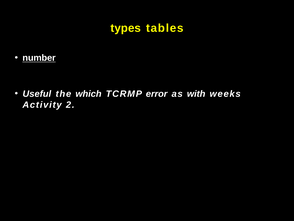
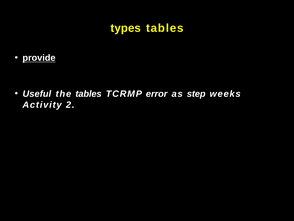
number: number -> provide (39, 58)
the which: which -> tables (89, 94)
with: with -> step (196, 94)
